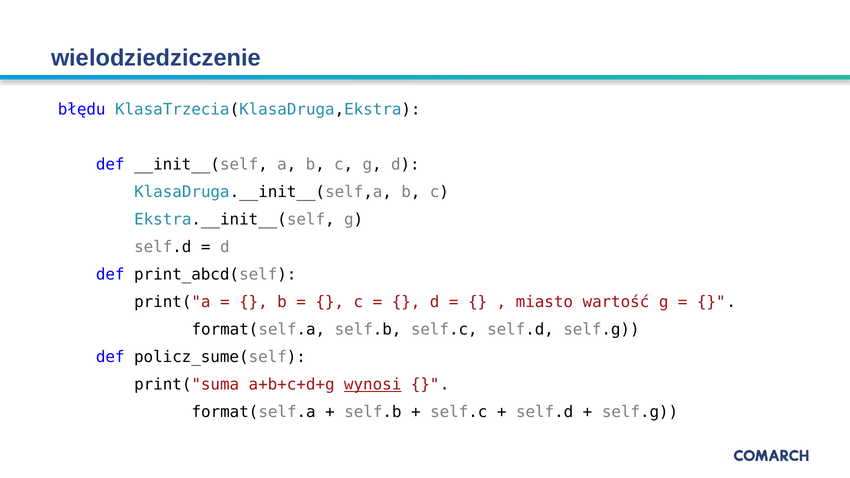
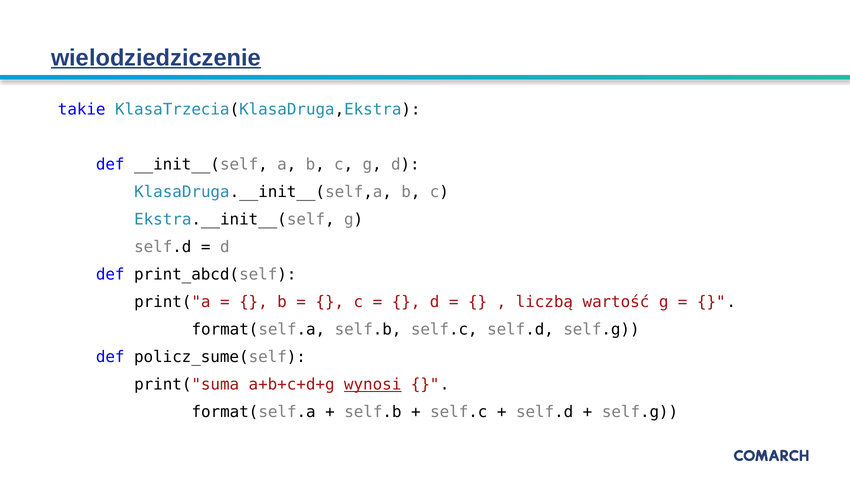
wielodziedziczenie underline: none -> present (156, 58)
błędu: błędu -> takie (82, 109)
miasto: miasto -> liczbą (544, 302)
